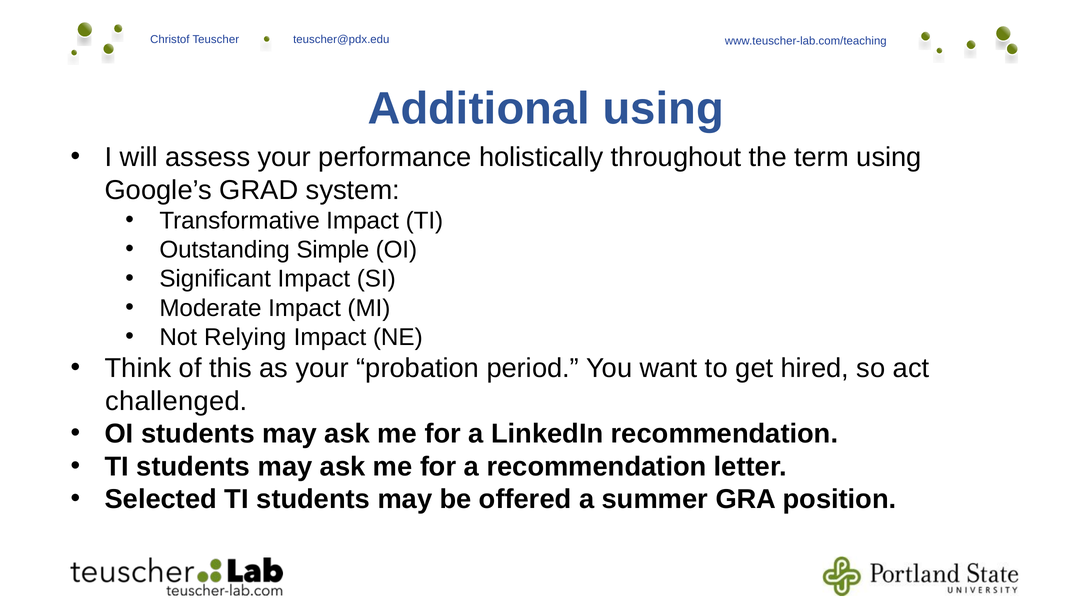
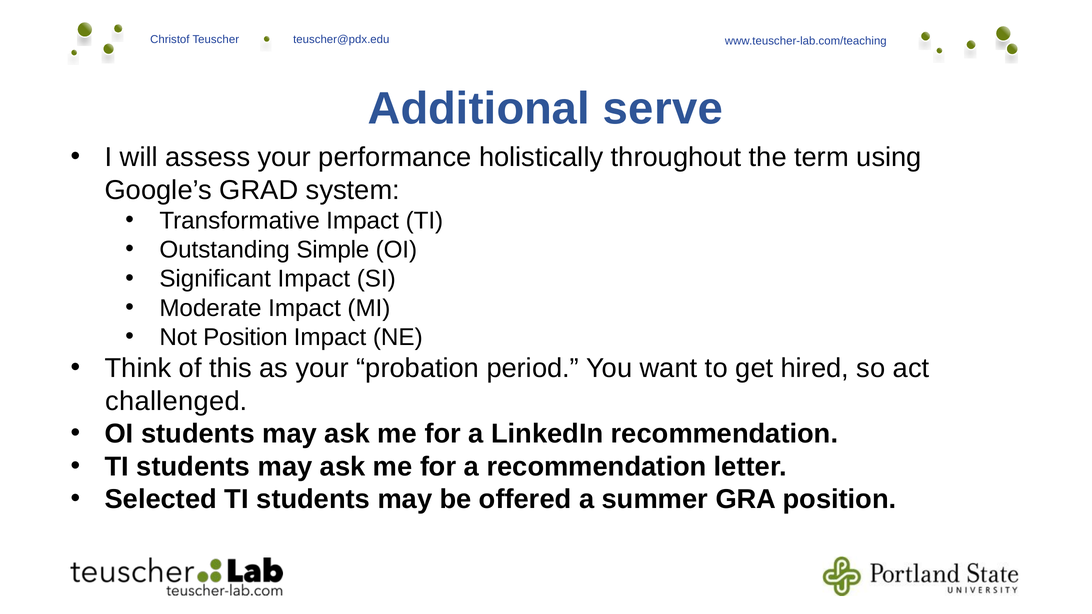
Additional using: using -> serve (663, 109)
Not Relying: Relying -> Position (245, 337)
